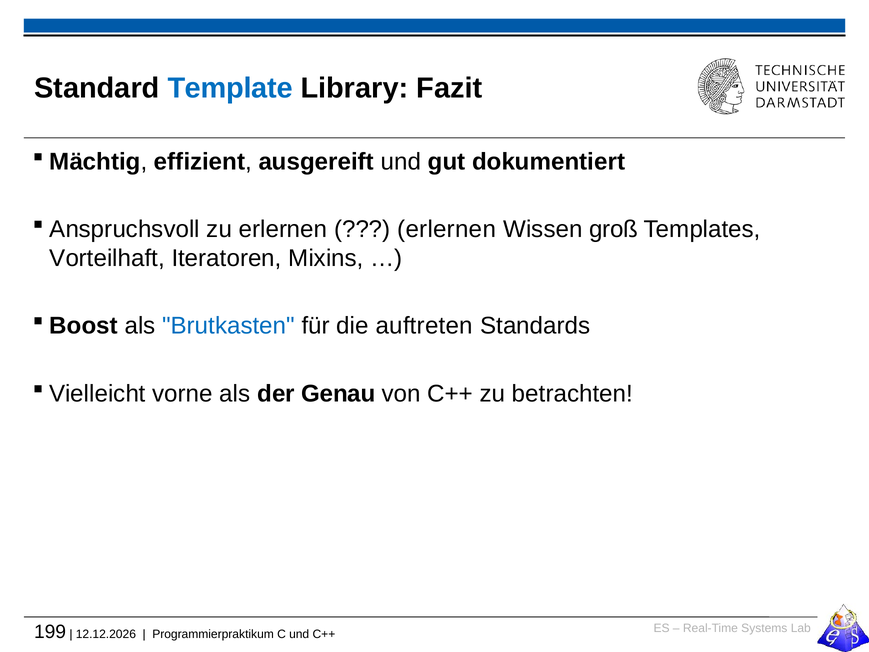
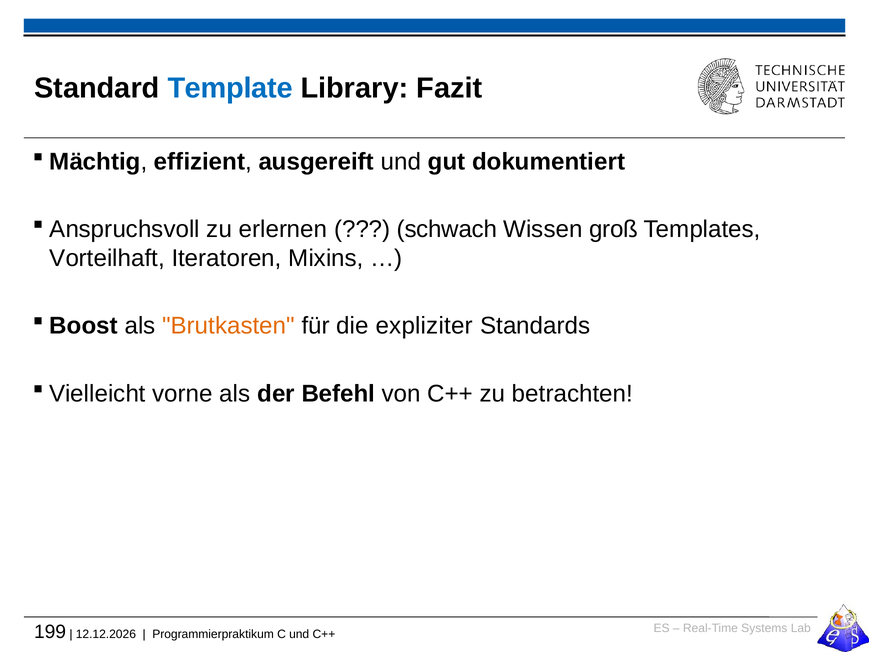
erlernen: erlernen -> schwach (447, 229)
Brutkasten colour: blue -> orange (228, 326)
auftreten: auftreten -> expliziter (424, 326)
Genau: Genau -> Befehl (338, 393)
